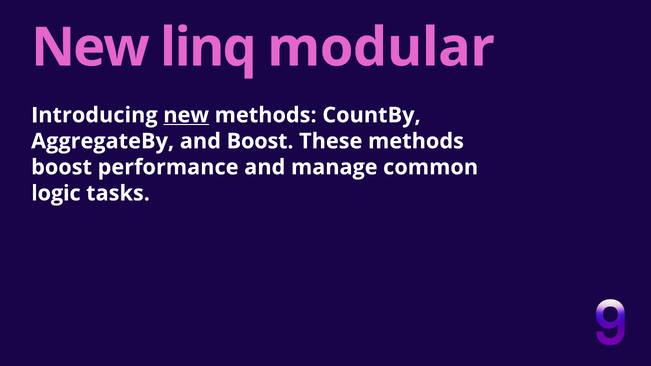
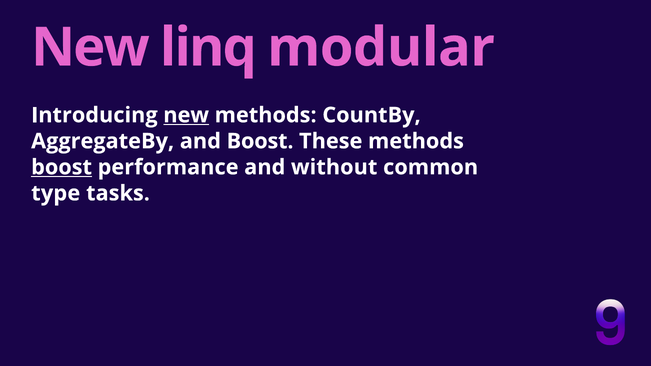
boost underline: none -> present (62, 167)
manage: manage -> without (334, 167)
logic: logic -> type (56, 193)
